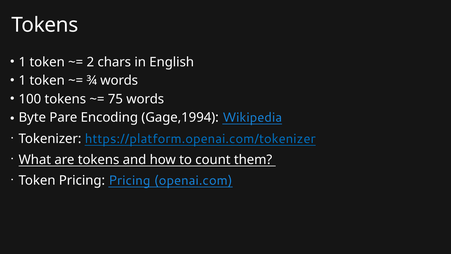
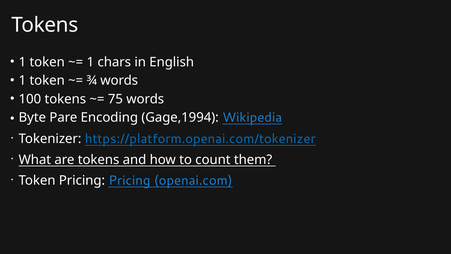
2: 2 -> 1 (90, 62)
